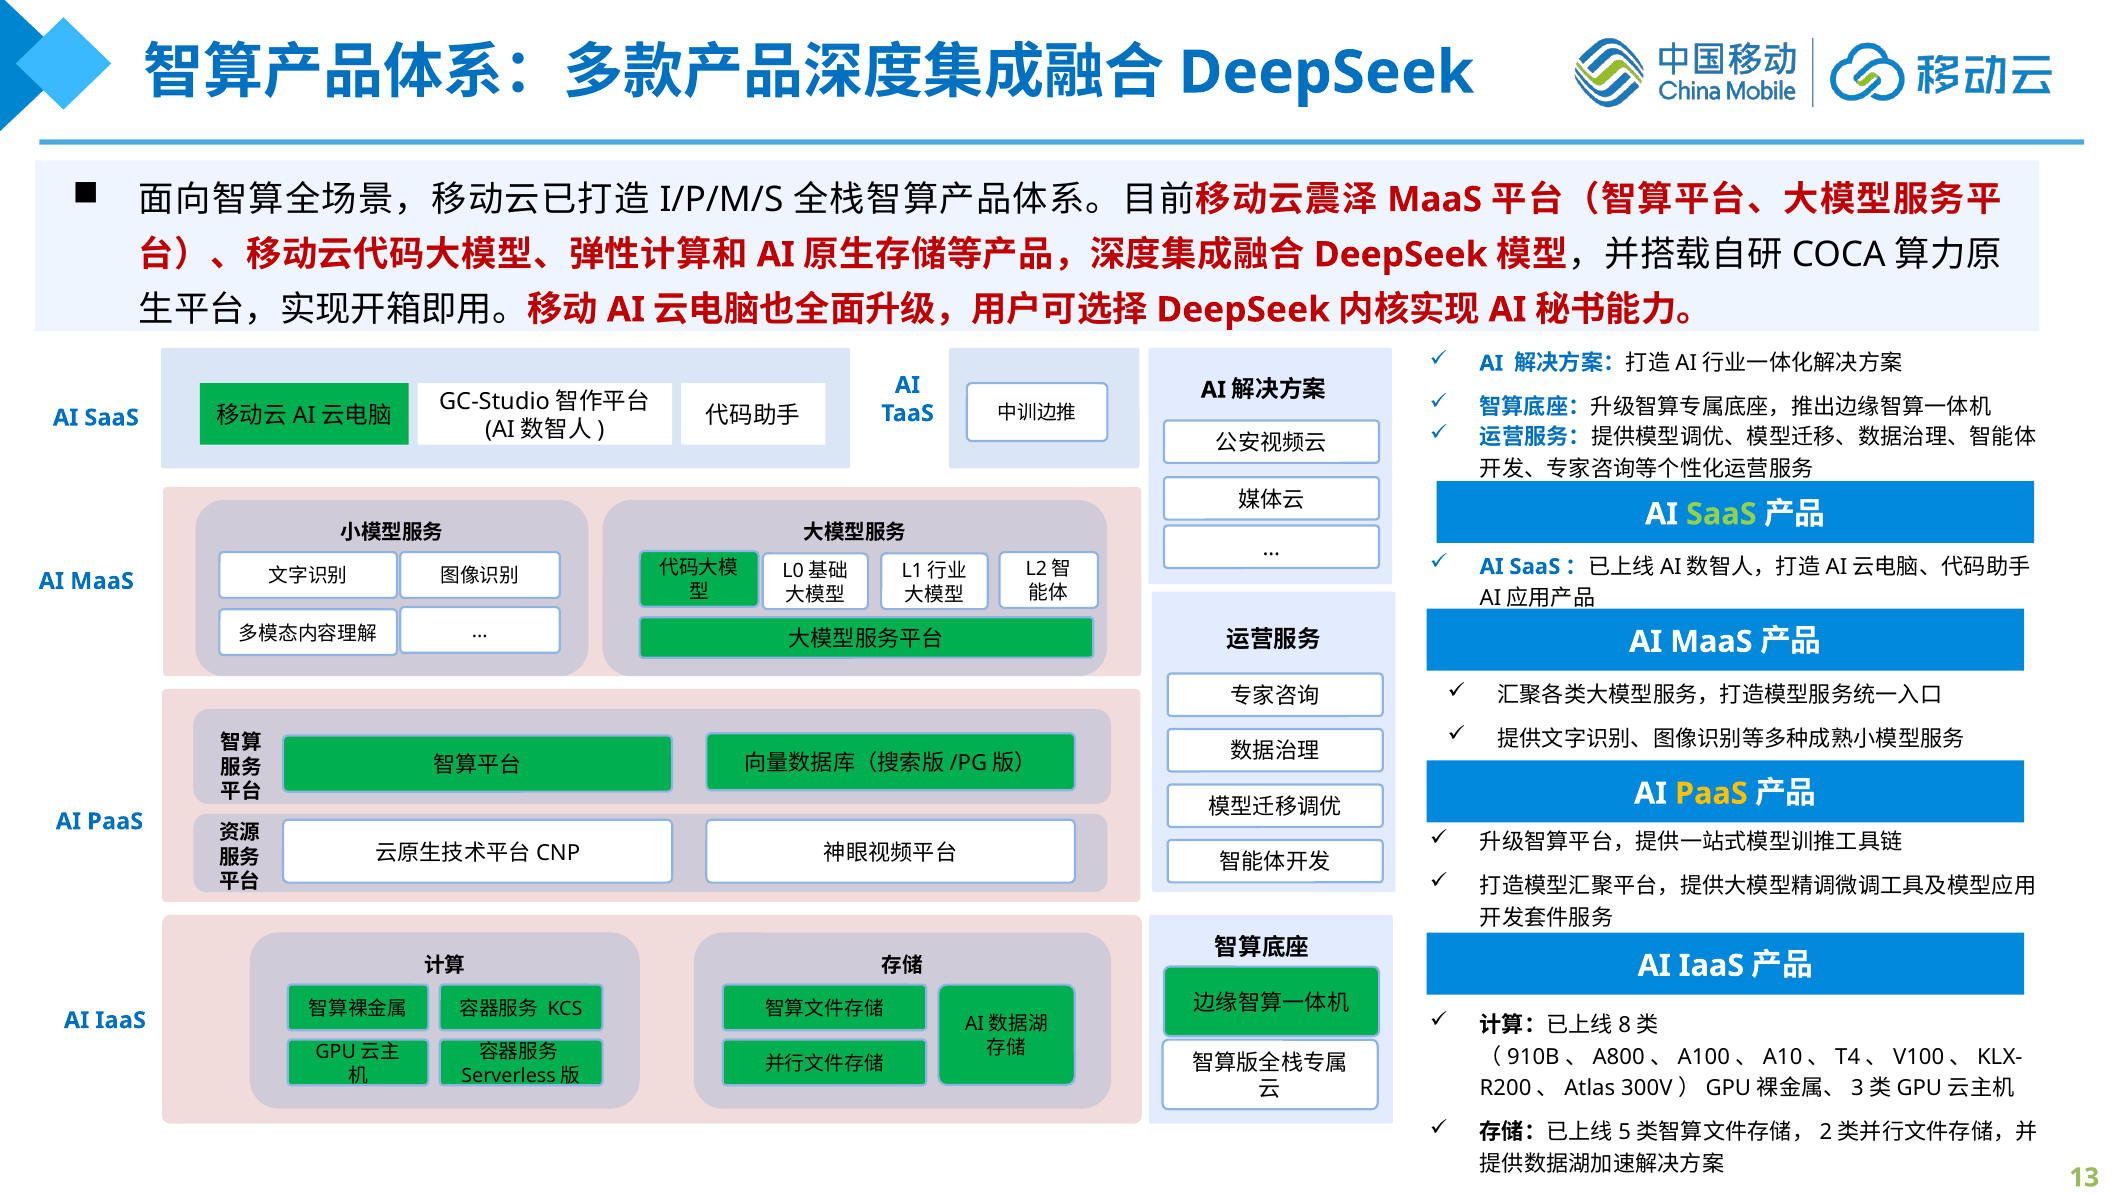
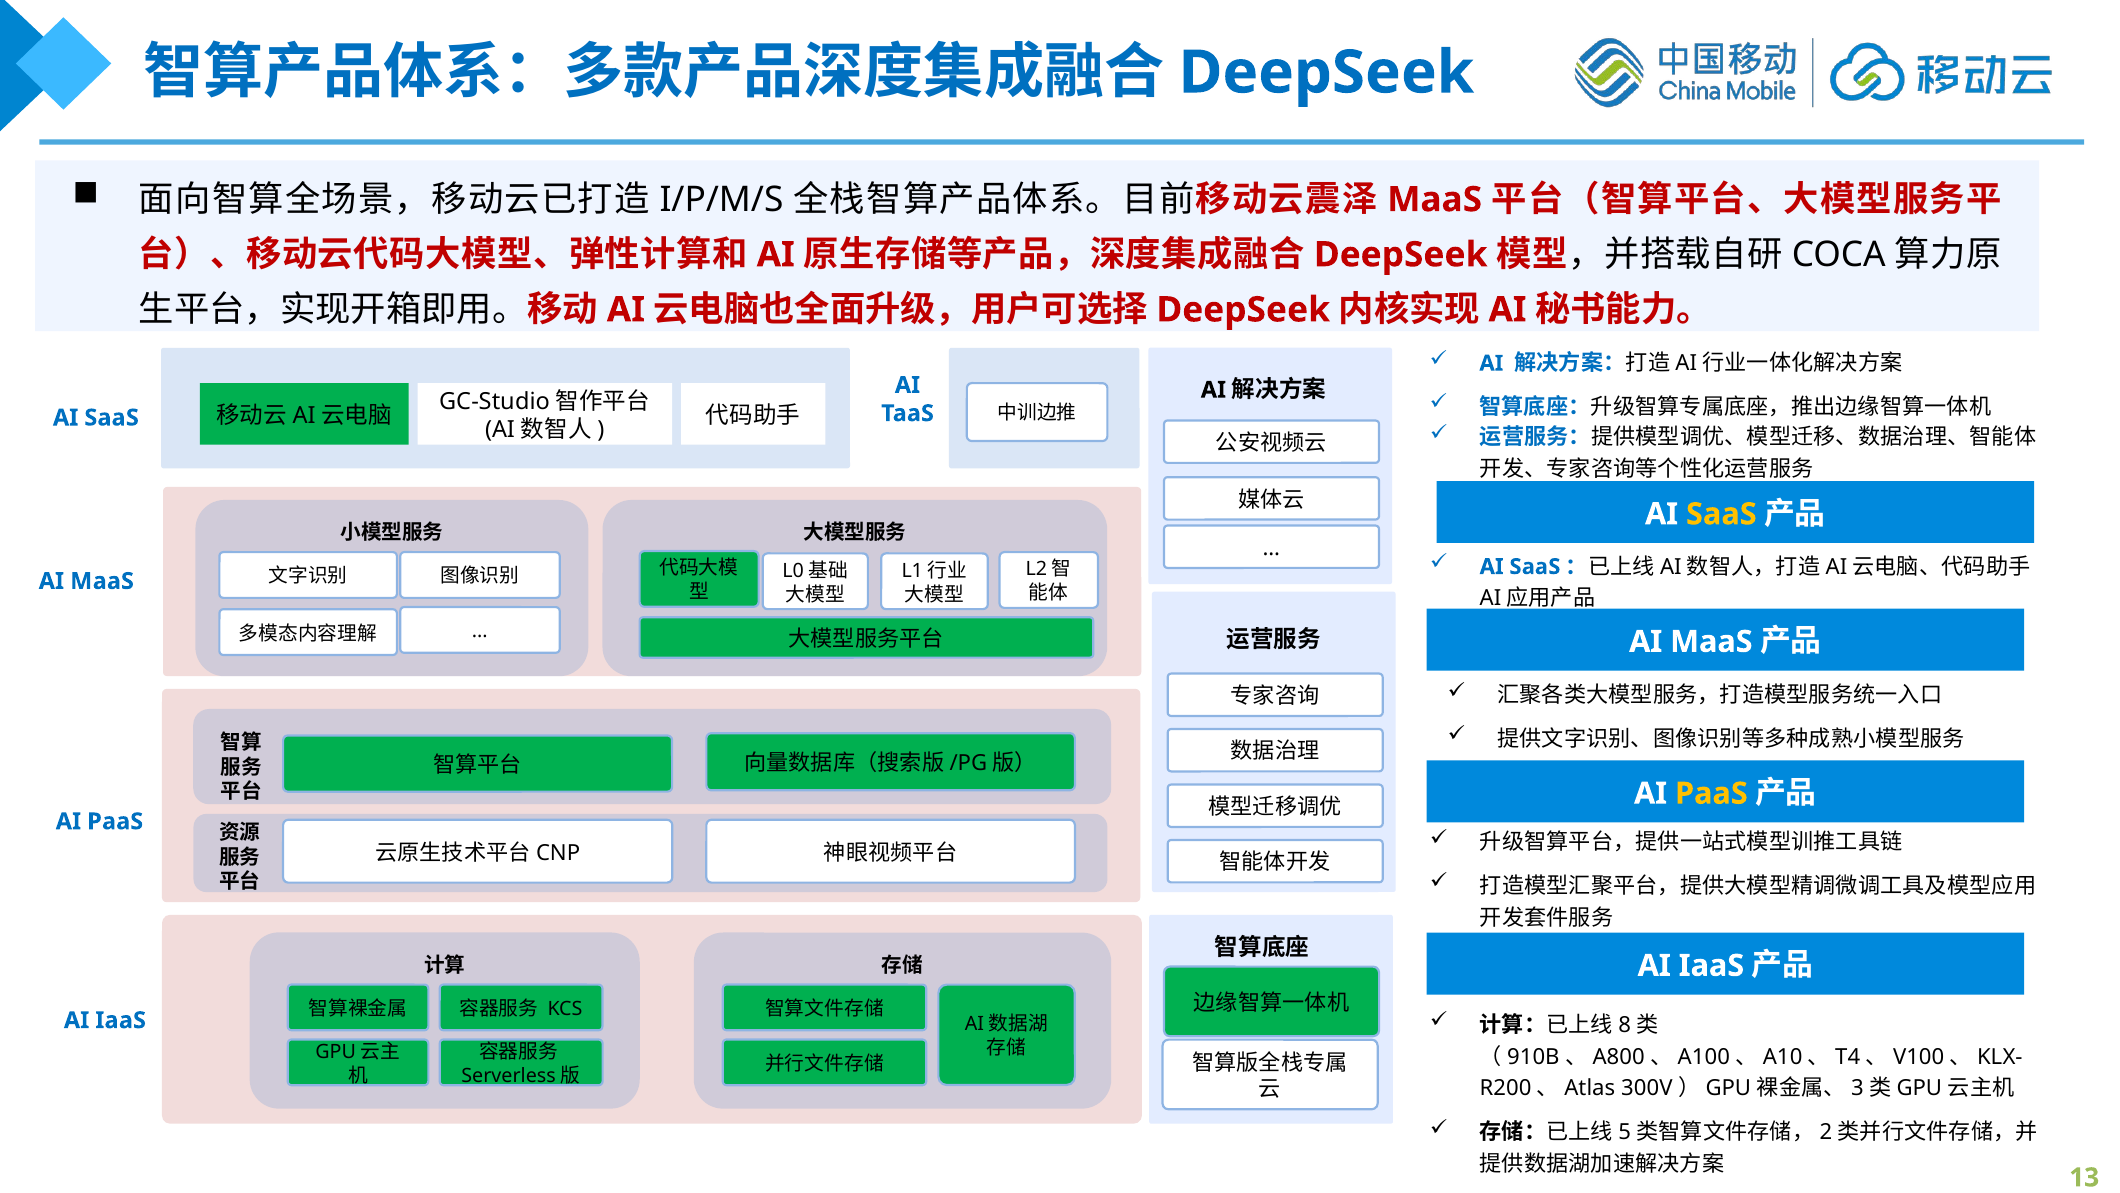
SaaS colour: light green -> yellow (1721, 514)
